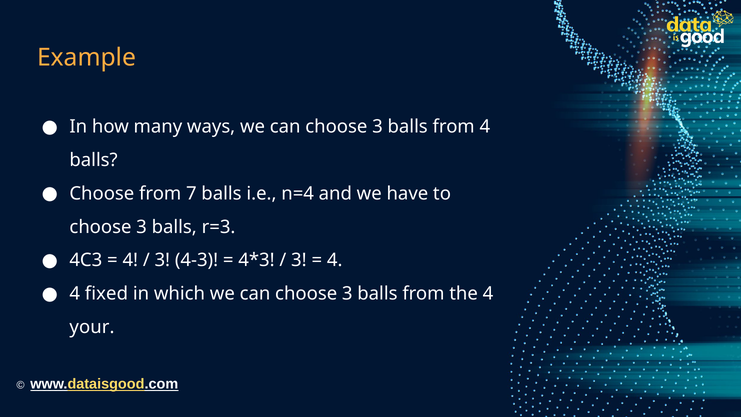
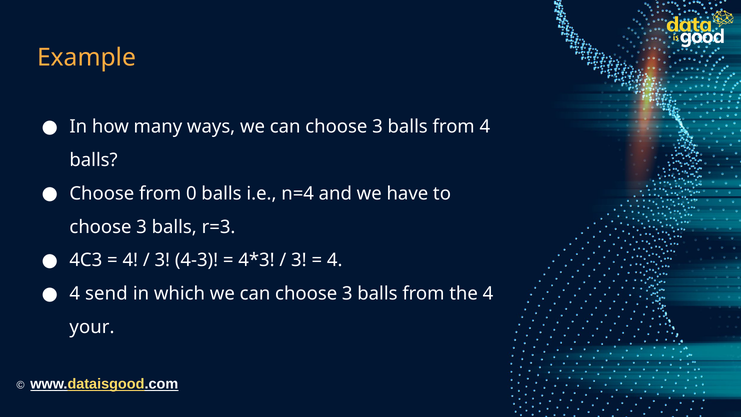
7: 7 -> 0 (191, 194)
fixed: fixed -> send (106, 294)
